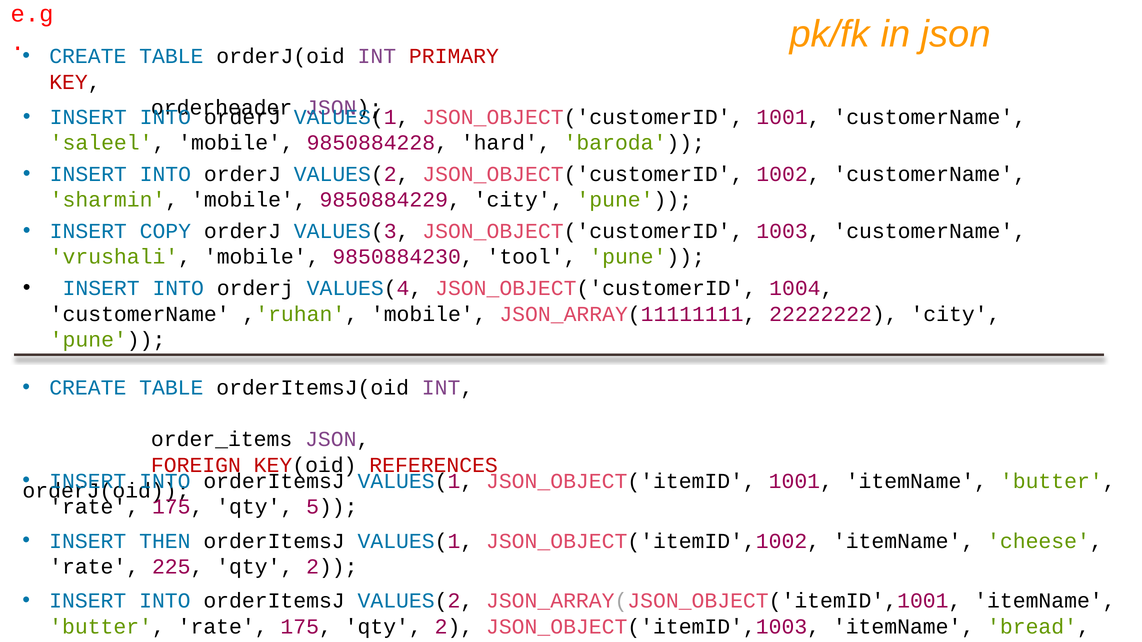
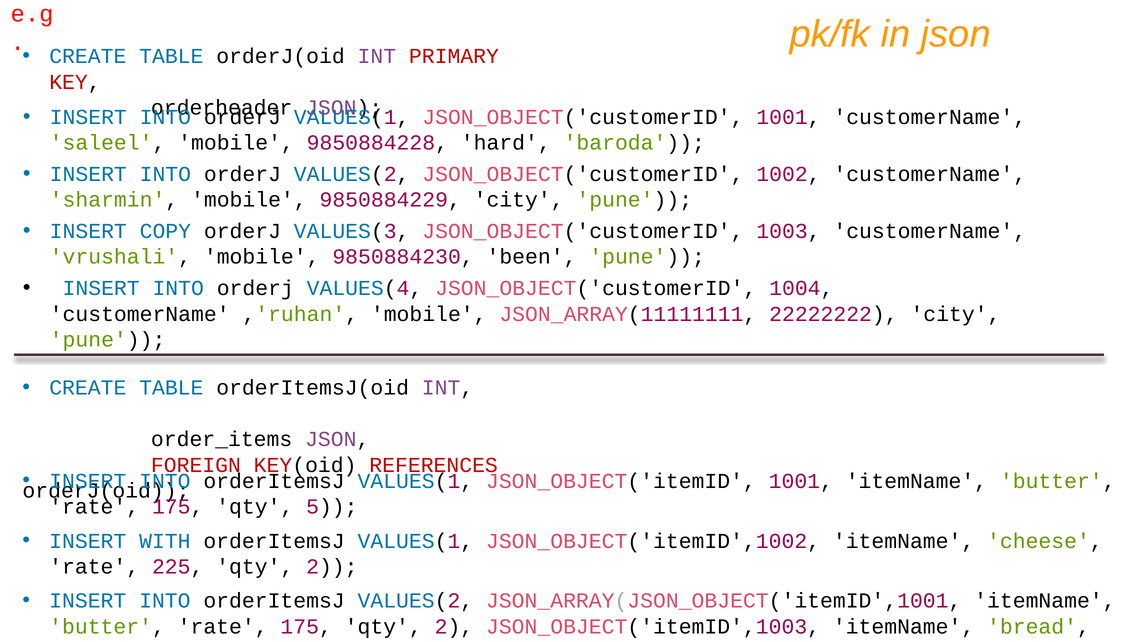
tool: tool -> been (532, 257)
THEN: THEN -> WITH (165, 541)
